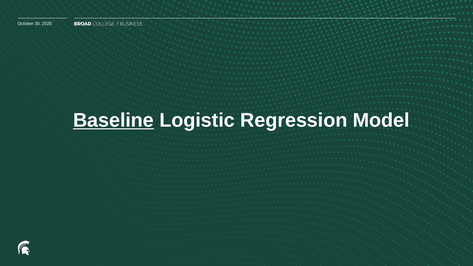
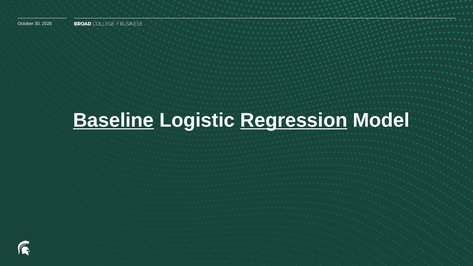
Regression underline: none -> present (294, 120)
